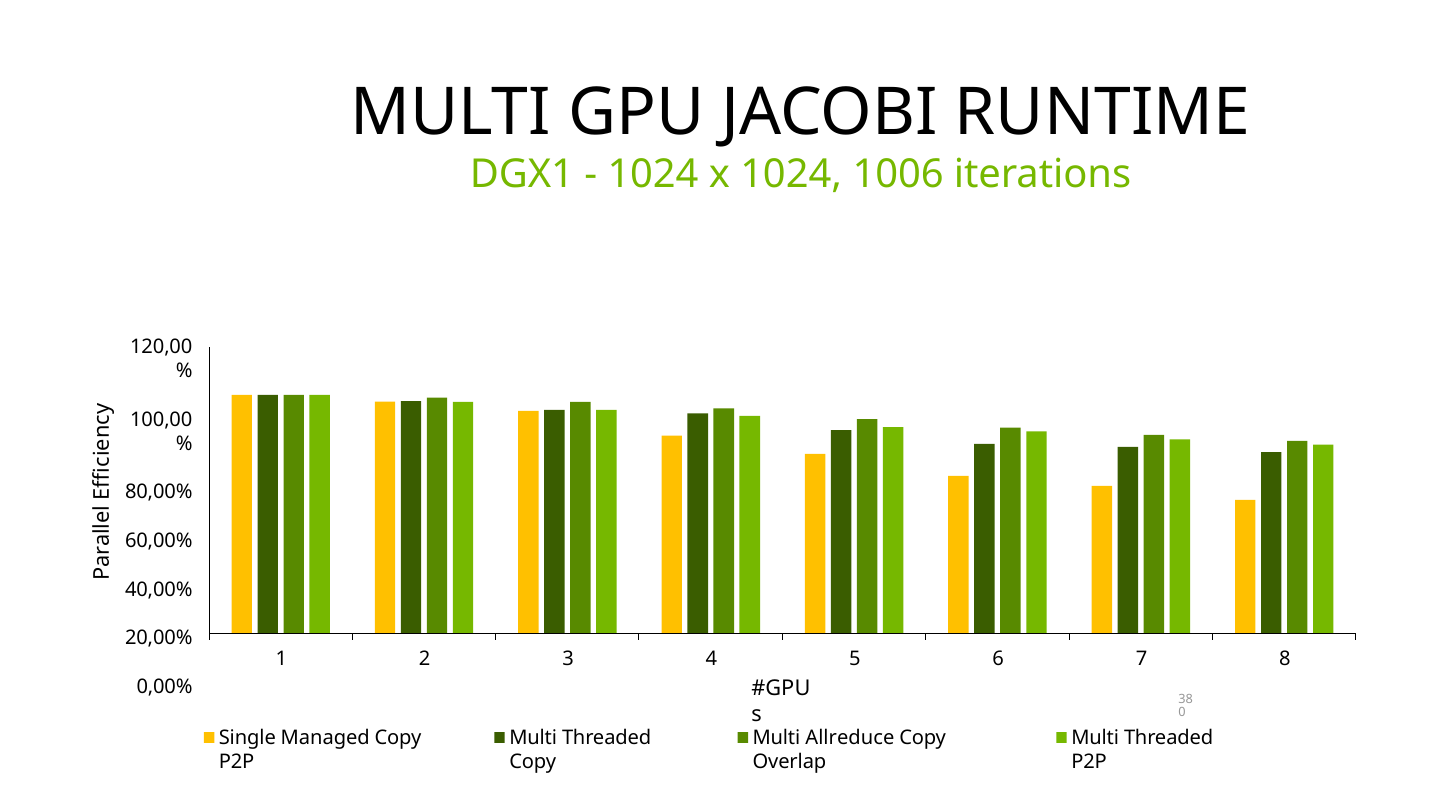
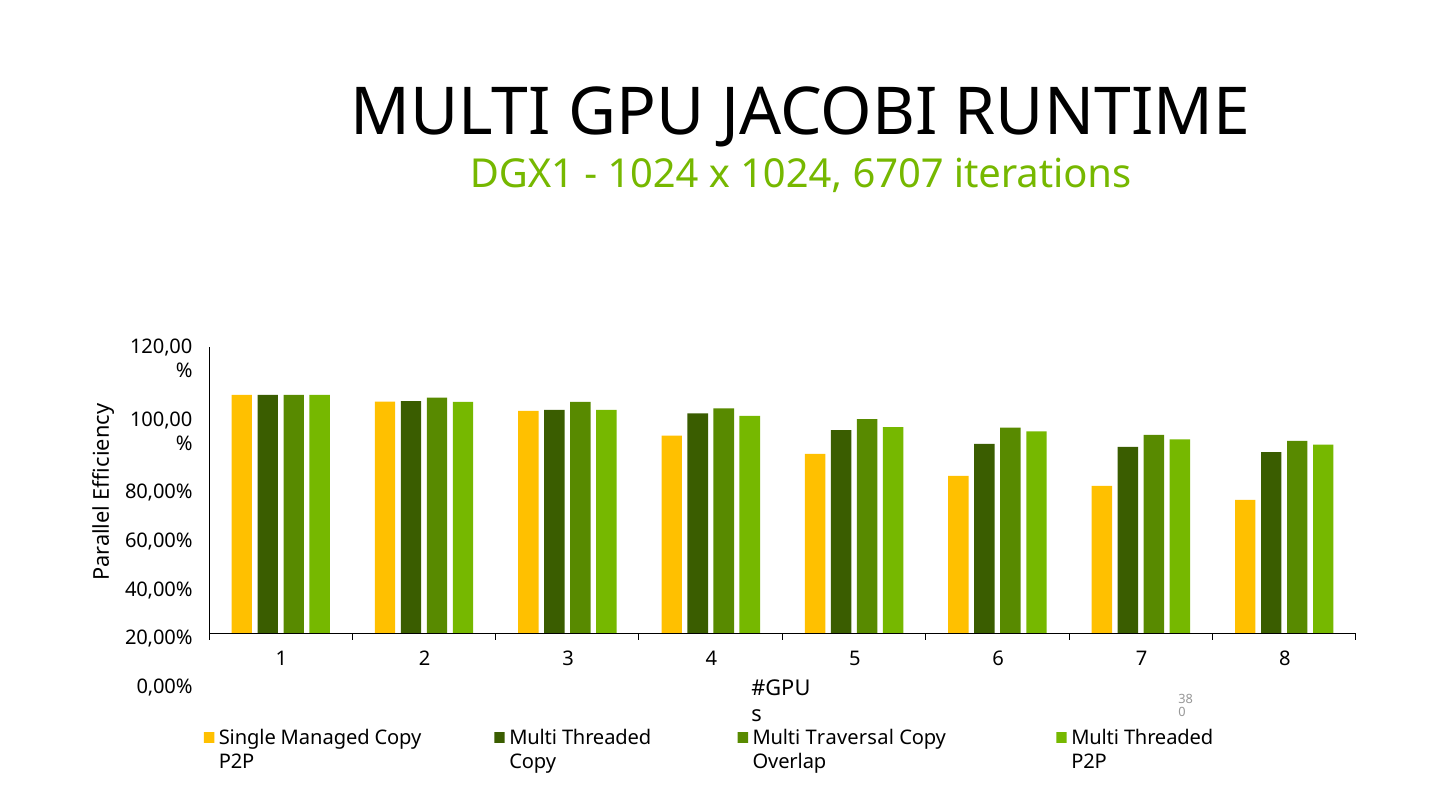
1006: 1006 -> 6707 (898, 174)
Allreduce: Allreduce -> Traversal (850, 738)
